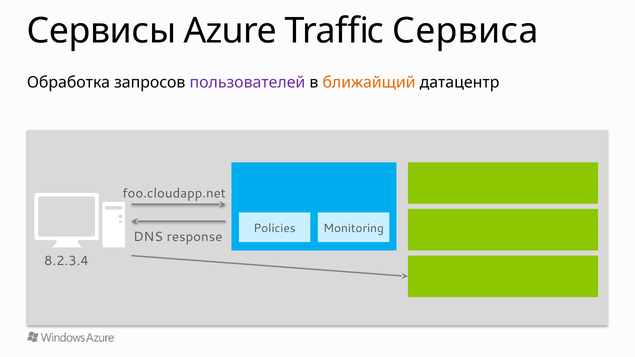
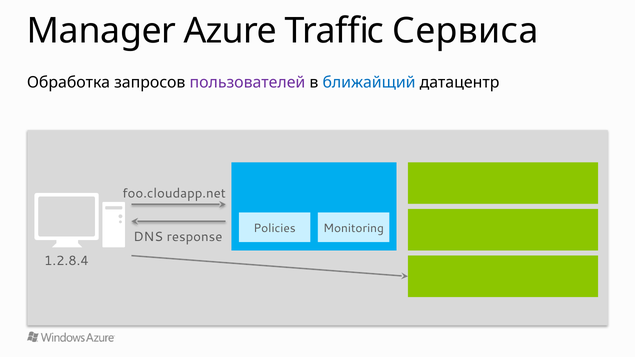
Сервисы: Сервисы -> Manager (102, 31)
ближайщий colour: orange -> blue (369, 83)
8.2.3.4: 8.2.3.4 -> 1.2.8.4 (66, 261)
